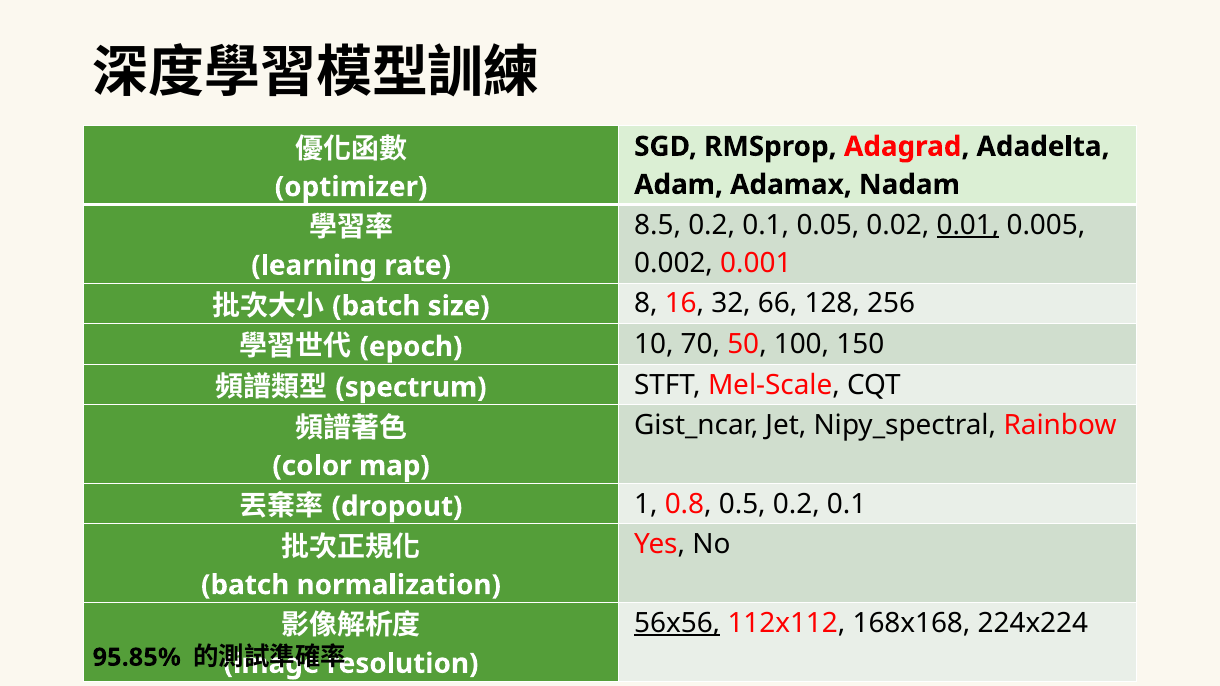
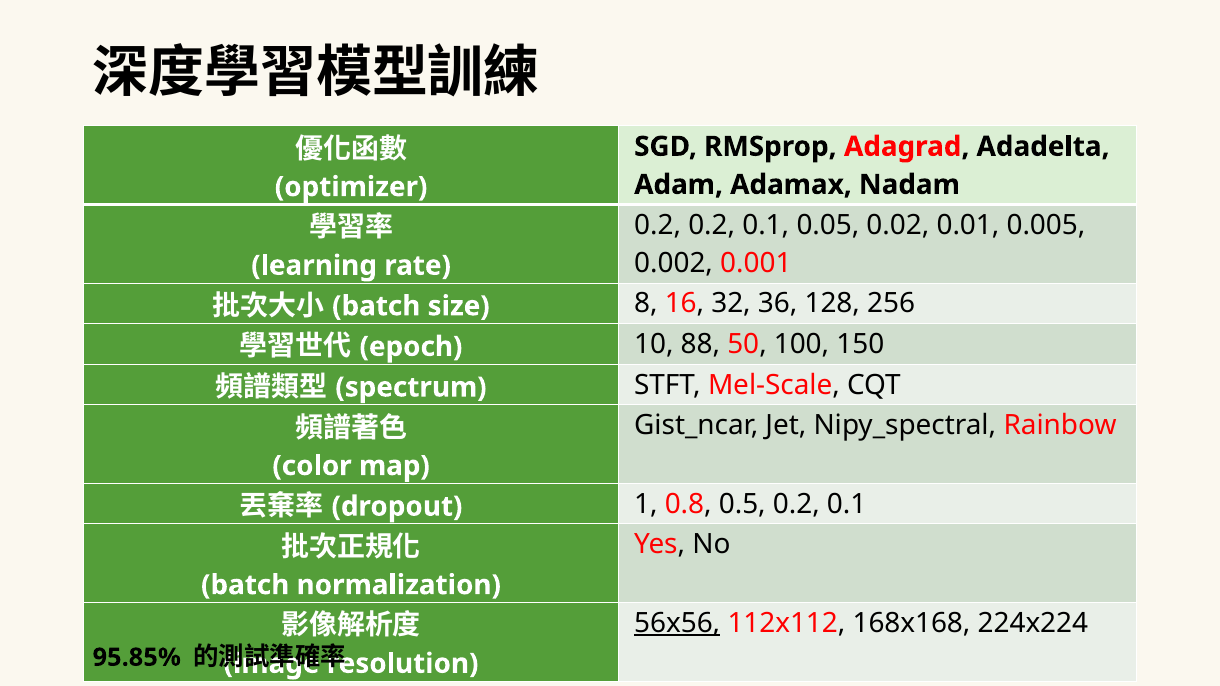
8.5: 8.5 -> 0.2 (658, 225)
0.01 underline: present -> none (968, 225)
66: 66 -> 36 (778, 304)
70: 70 -> 88 (700, 344)
